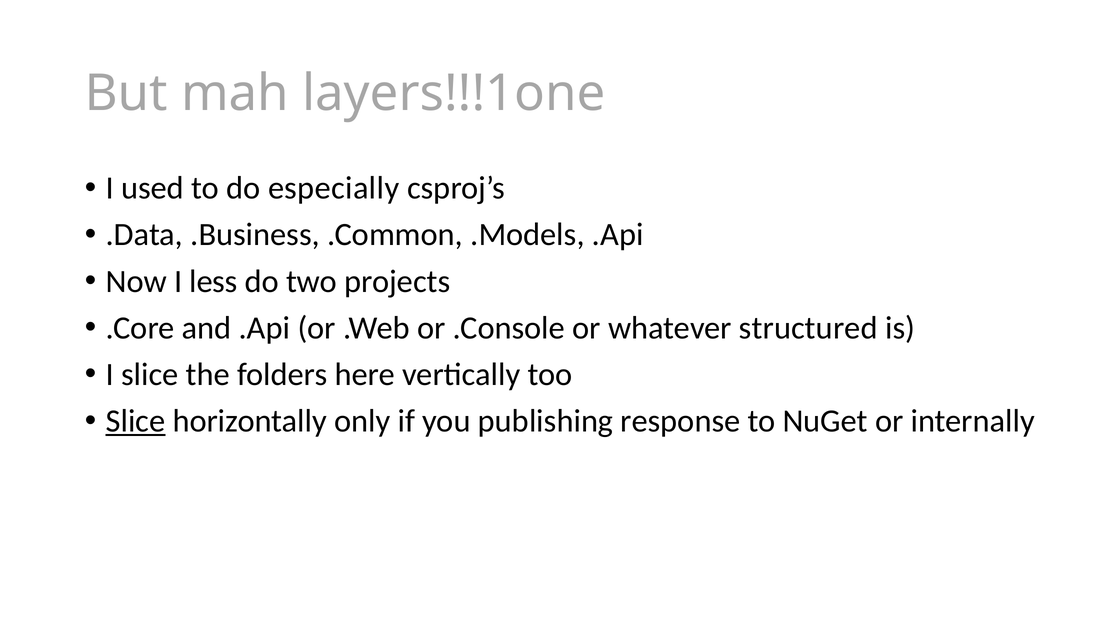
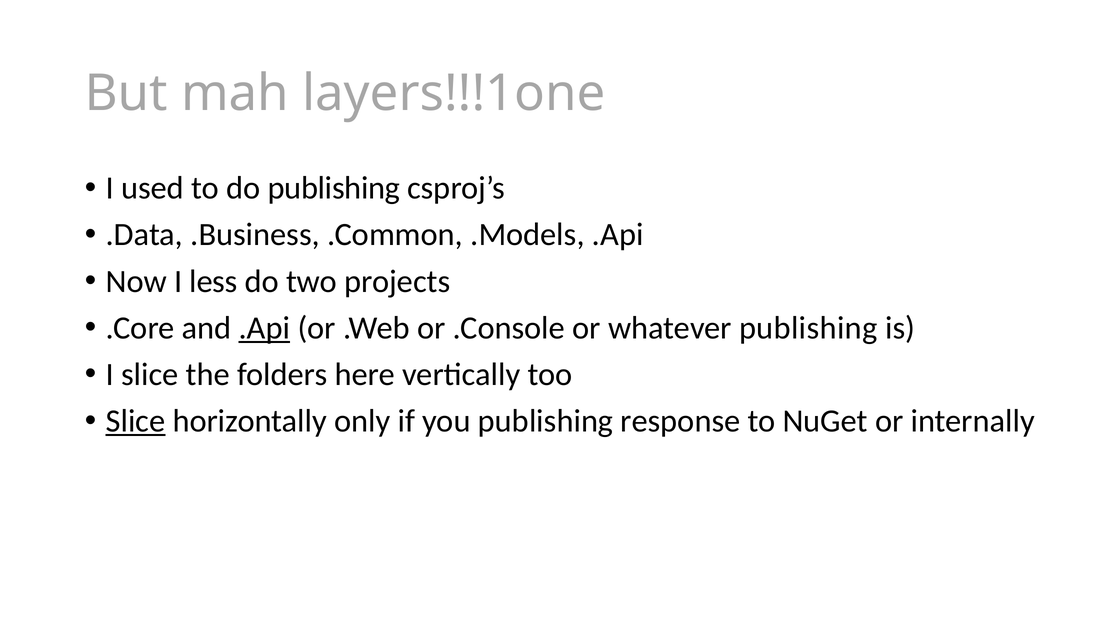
do especially: especially -> publishing (334, 188)
.Api underline: none -> present (264, 328)
whatever structured: structured -> publishing (808, 328)
